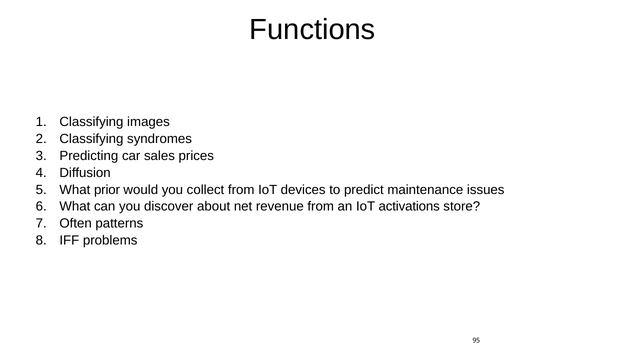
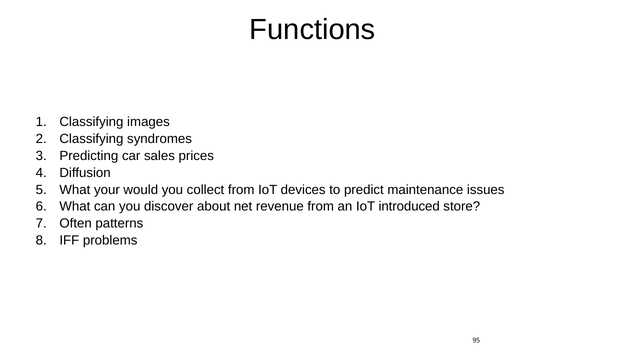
prior: prior -> your (107, 190)
activations: activations -> introduced (409, 207)
